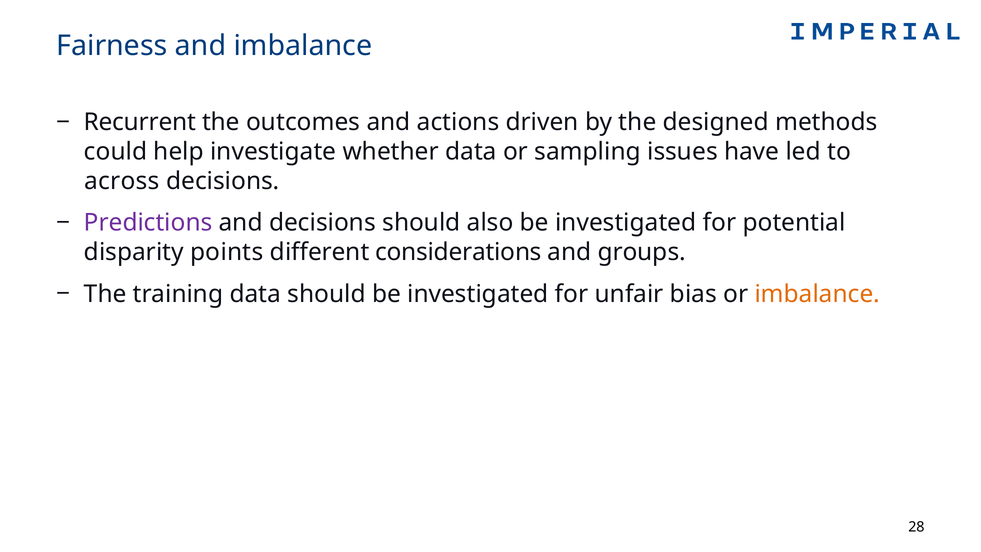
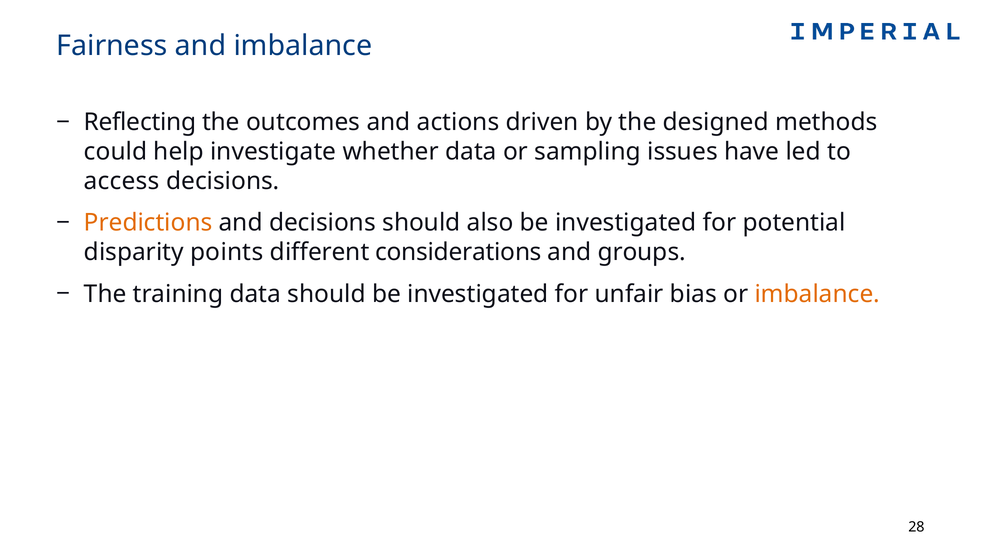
Recurrent: Recurrent -> Reflecting (140, 122)
across: across -> access (122, 181)
Predictions colour: purple -> orange (148, 223)
